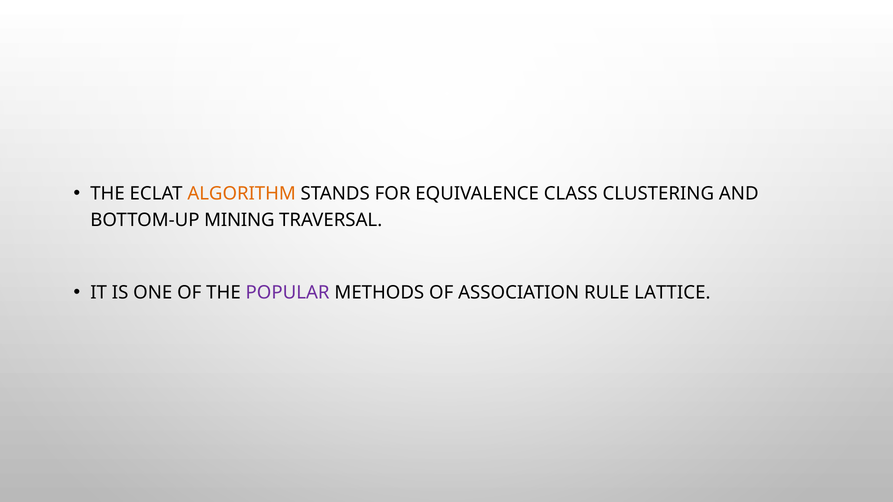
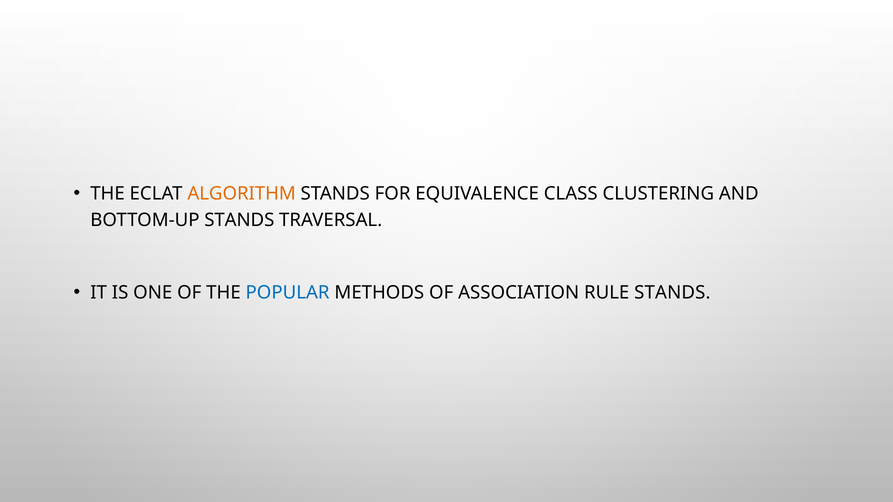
BOTTOM-UP MINING: MINING -> STANDS (239, 220)
POPULAR colour: purple -> blue (288, 293)
RULE LATTICE: LATTICE -> STANDS (672, 293)
